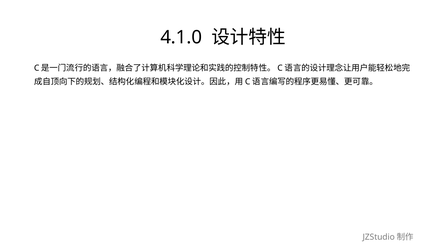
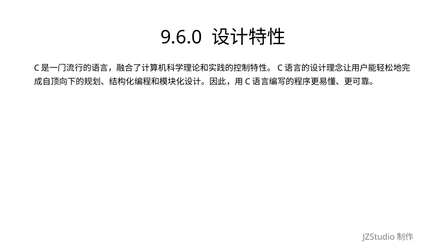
4.1.0: 4.1.0 -> 9.6.0 (181, 37)
